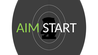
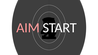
AIM colour: light green -> pink (28, 28)
